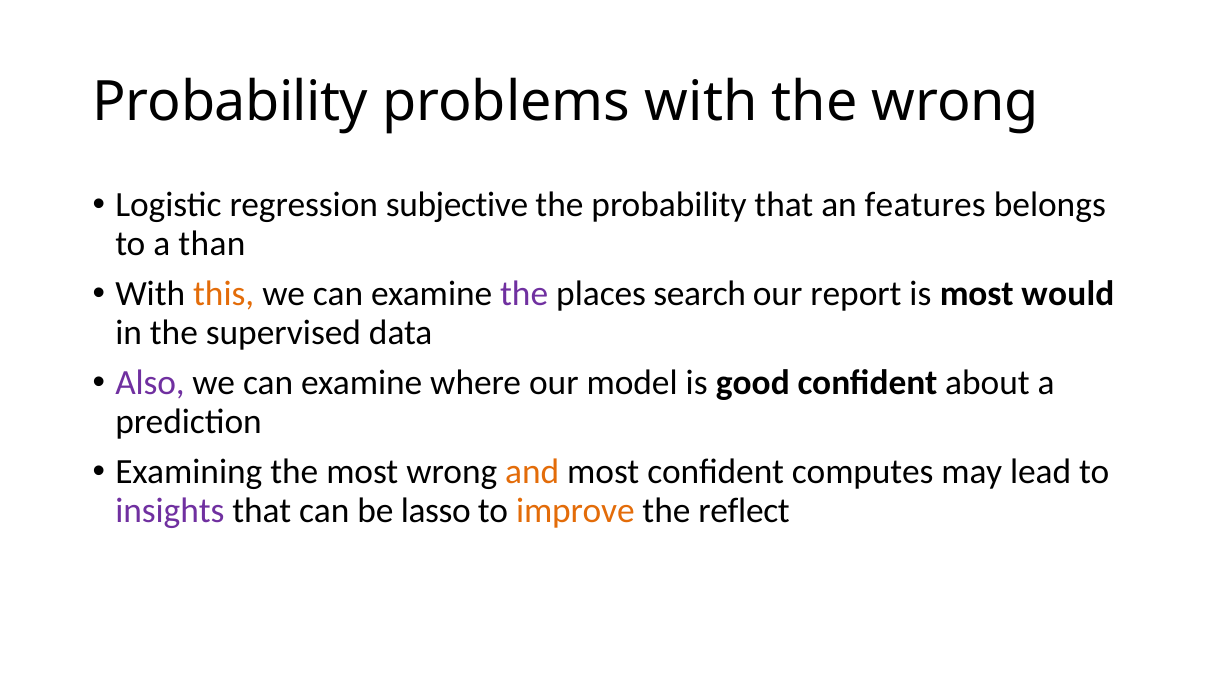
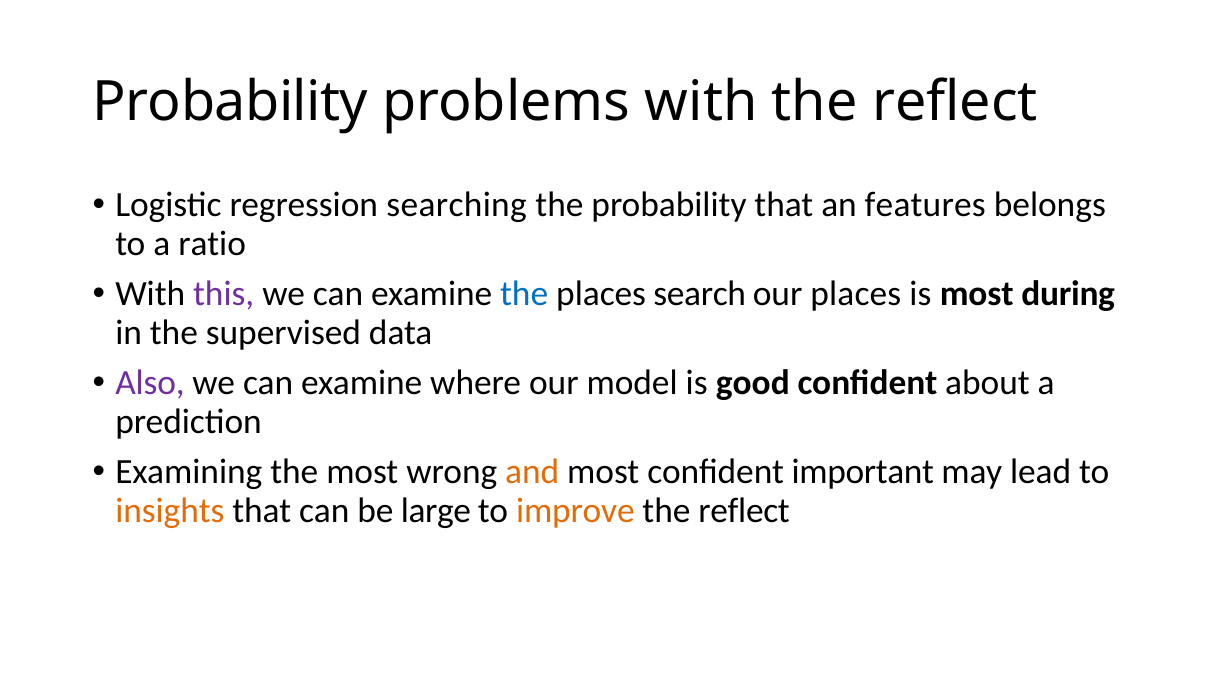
with the wrong: wrong -> reflect (955, 102)
subjective: subjective -> searching (457, 205)
than: than -> ratio (212, 243)
this colour: orange -> purple (224, 294)
the colour: purple -> blue (524, 294)
our report: report -> places (856, 294)
would: would -> during (1068, 294)
computes: computes -> important (863, 472)
insights colour: purple -> orange (170, 510)
lasso: lasso -> large (436, 510)
